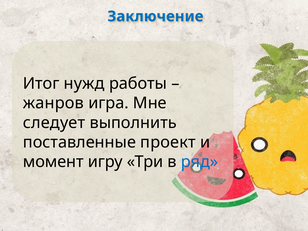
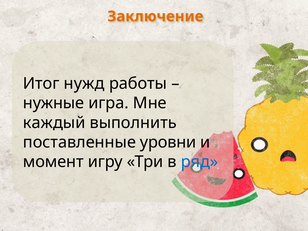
Заключение colour: blue -> orange (155, 16)
жанров: жанров -> нужные (54, 103)
следует: следует -> каждый (54, 123)
проект: проект -> уровни (168, 142)
